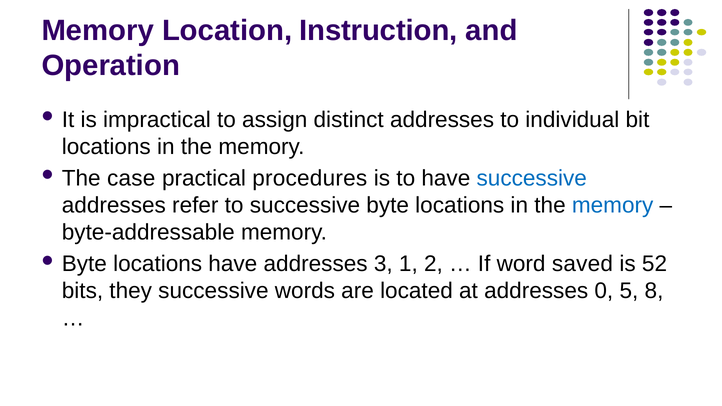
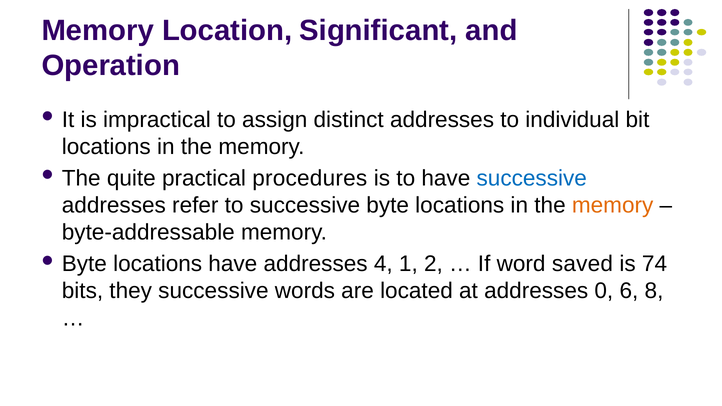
Instruction: Instruction -> Significant (378, 30)
case: case -> quite (131, 178)
memory colour: blue -> orange (613, 205)
3: 3 -> 4 (383, 264)
52: 52 -> 74 (655, 264)
5: 5 -> 6 (629, 291)
